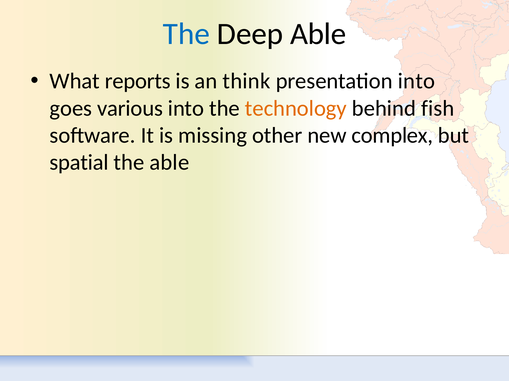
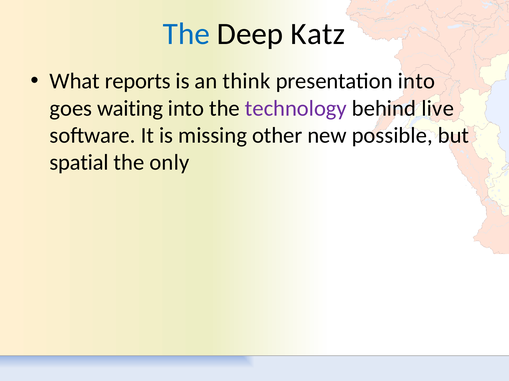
Deep Able: Able -> Katz (318, 34)
various: various -> waiting (130, 108)
technology colour: orange -> purple (296, 108)
fish: fish -> live (438, 108)
complex: complex -> possible (392, 136)
the able: able -> only (169, 163)
